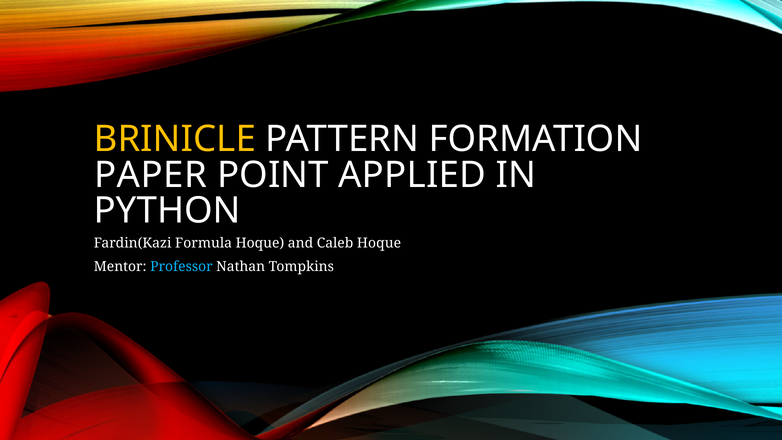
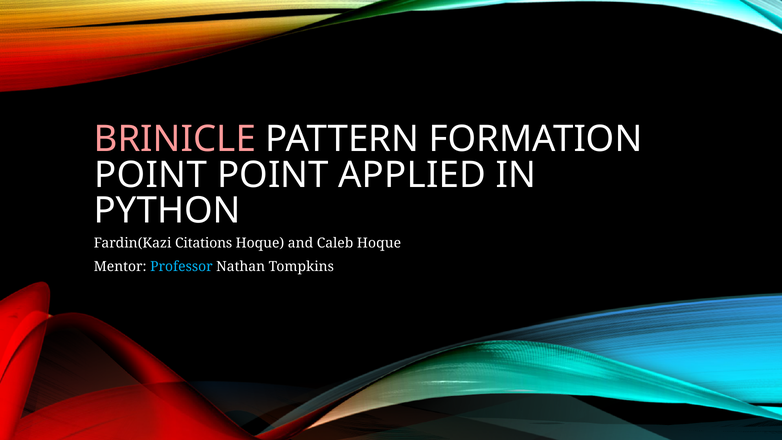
BRINICLE colour: yellow -> pink (175, 139)
PAPER: PAPER -> POINT (151, 175)
Formula: Formula -> Citations (204, 243)
